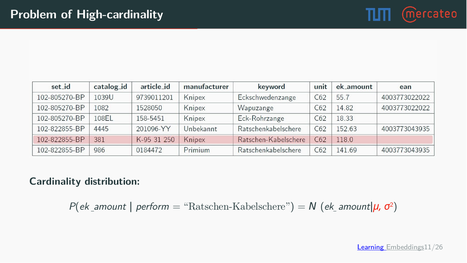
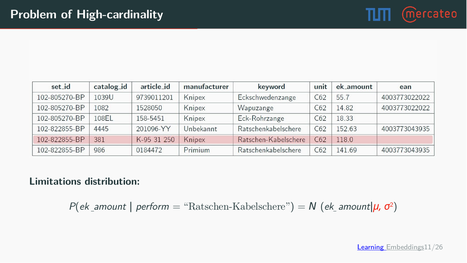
Cardinality: Cardinality -> Limitations (55, 181)
